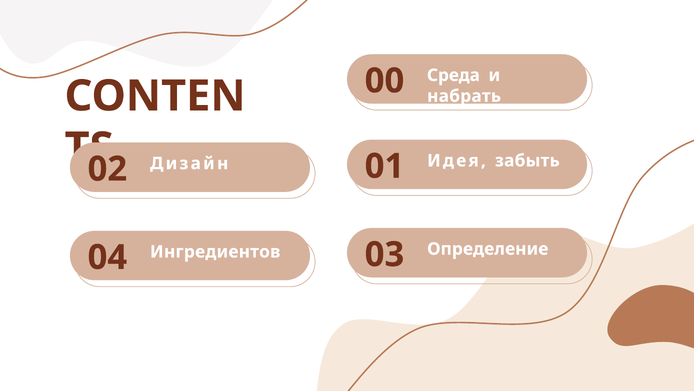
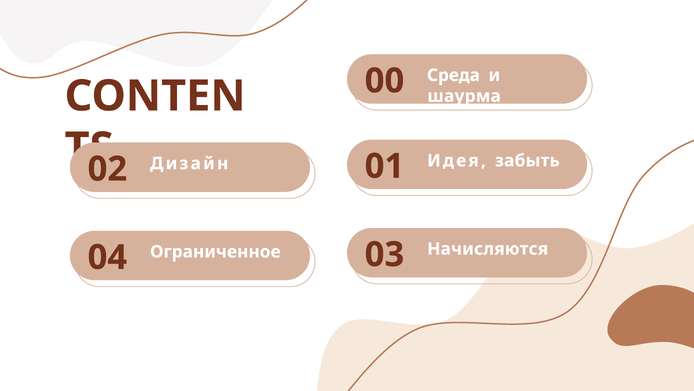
набрать: набрать -> шаурма (464, 96)
Ингредиентов: Ингредиентов -> Ограниченное (215, 251)
Определение: Определение -> Начисляются (488, 249)
